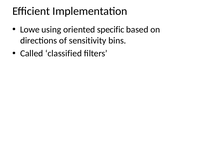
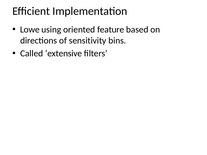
specific: specific -> feature (111, 30)
classified: classified -> extensive (64, 54)
